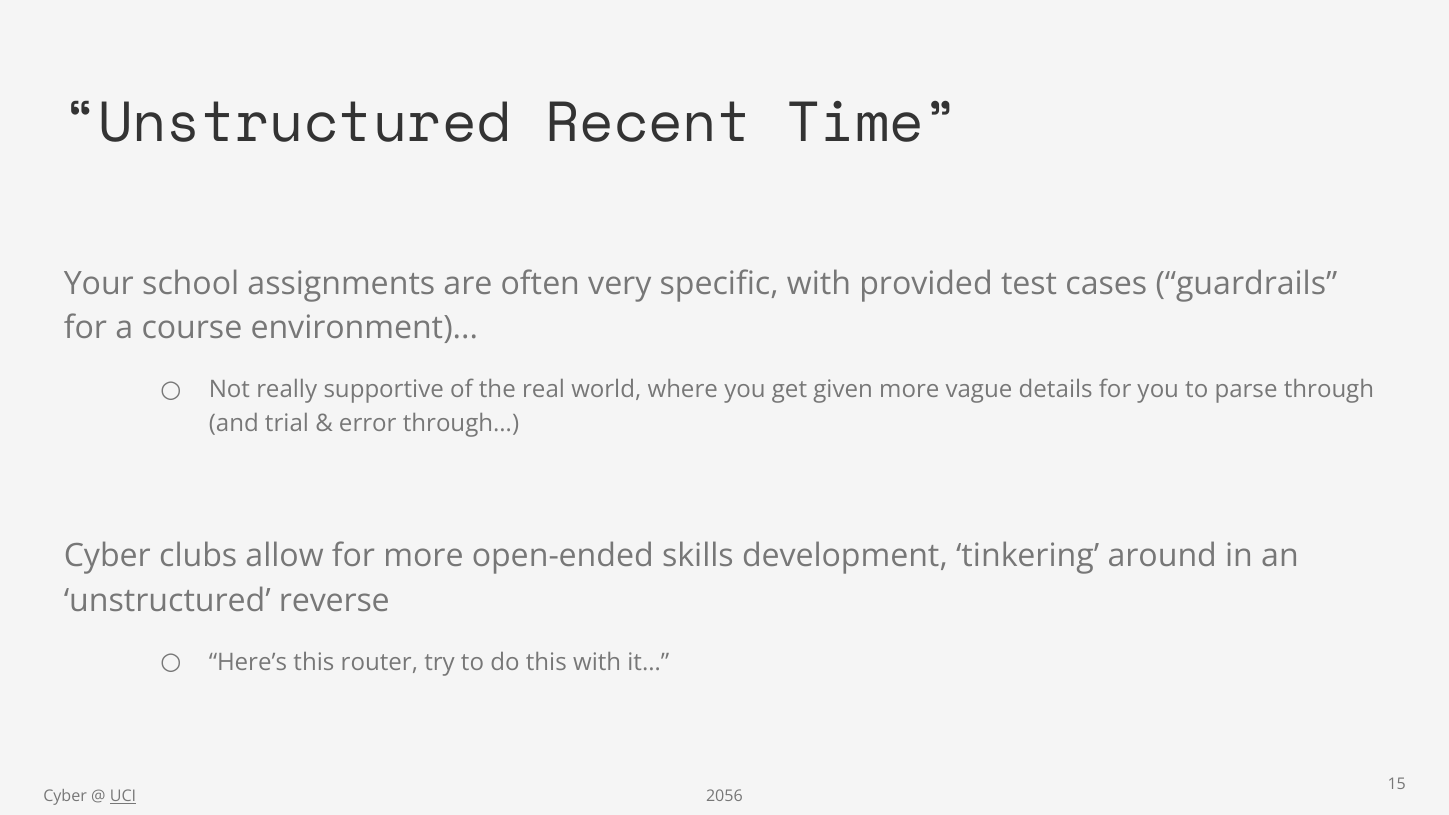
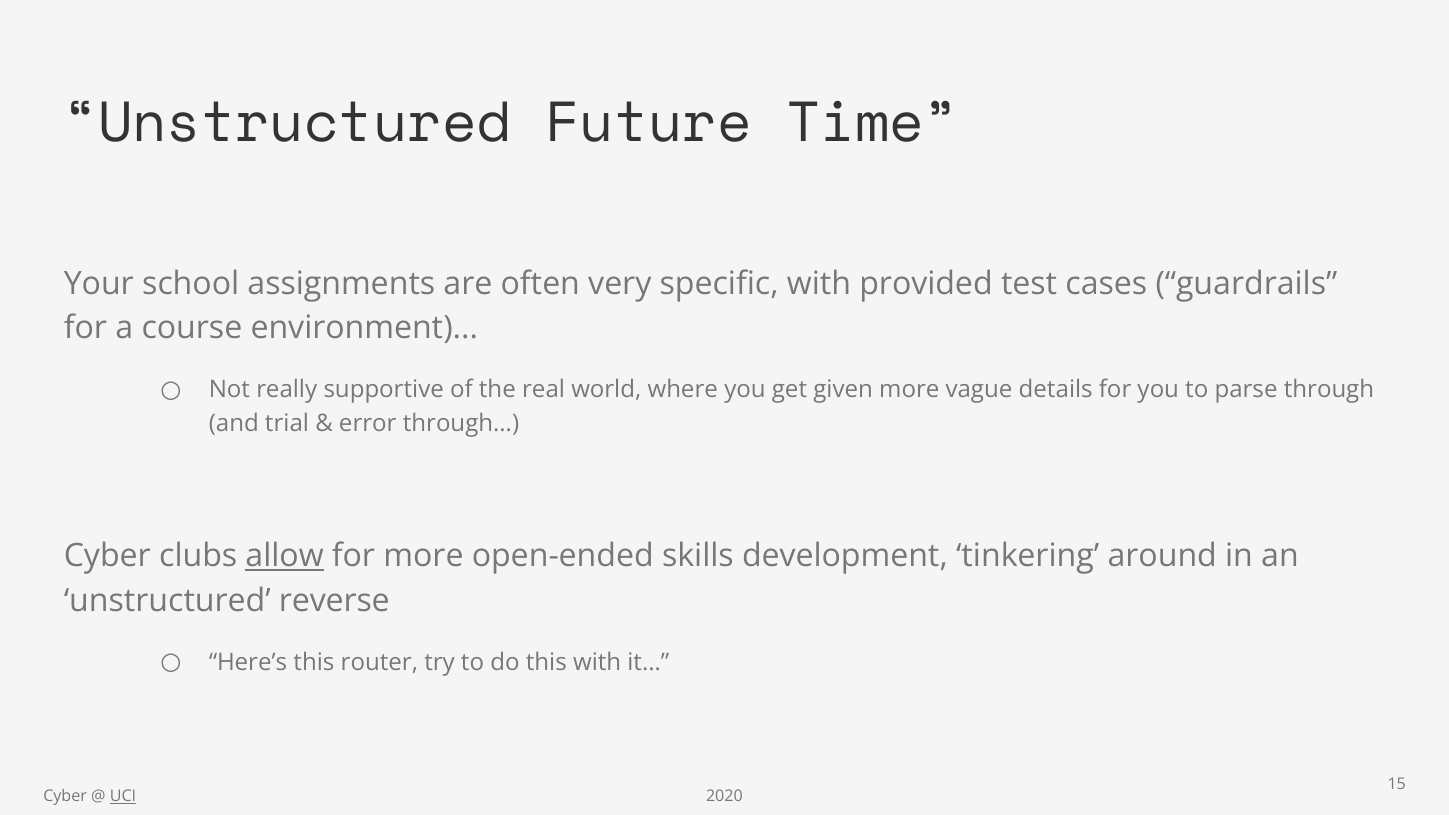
Recent: Recent -> Future (649, 123)
allow underline: none -> present (285, 556)
2056: 2056 -> 2020 (724, 797)
